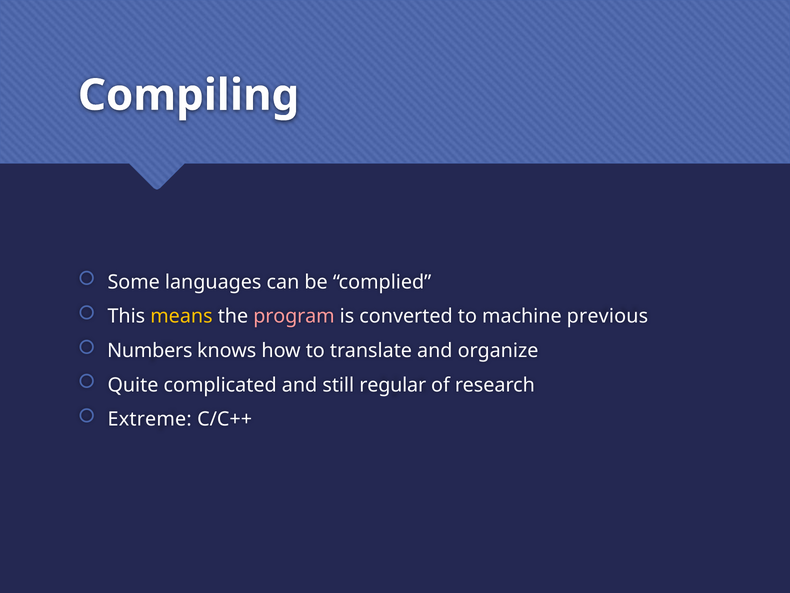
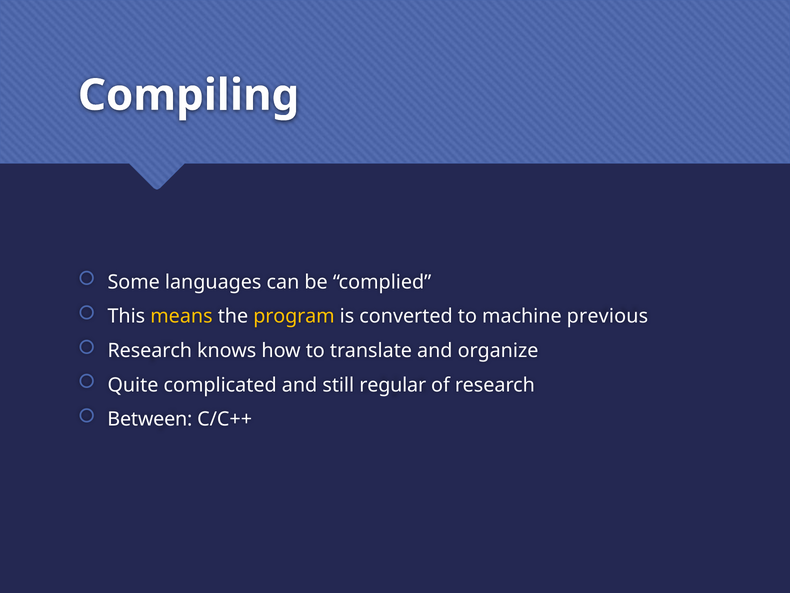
program colour: pink -> yellow (294, 316)
Numbers: Numbers -> Research (150, 350)
Extreme: Extreme -> Between (150, 419)
